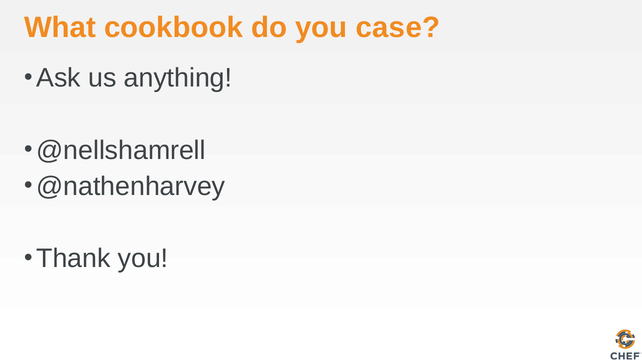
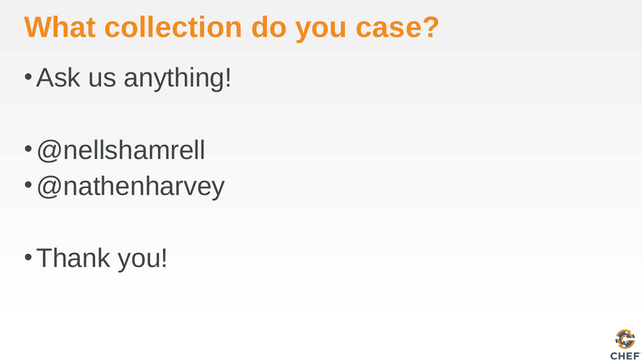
cookbook: cookbook -> collection (173, 28)
